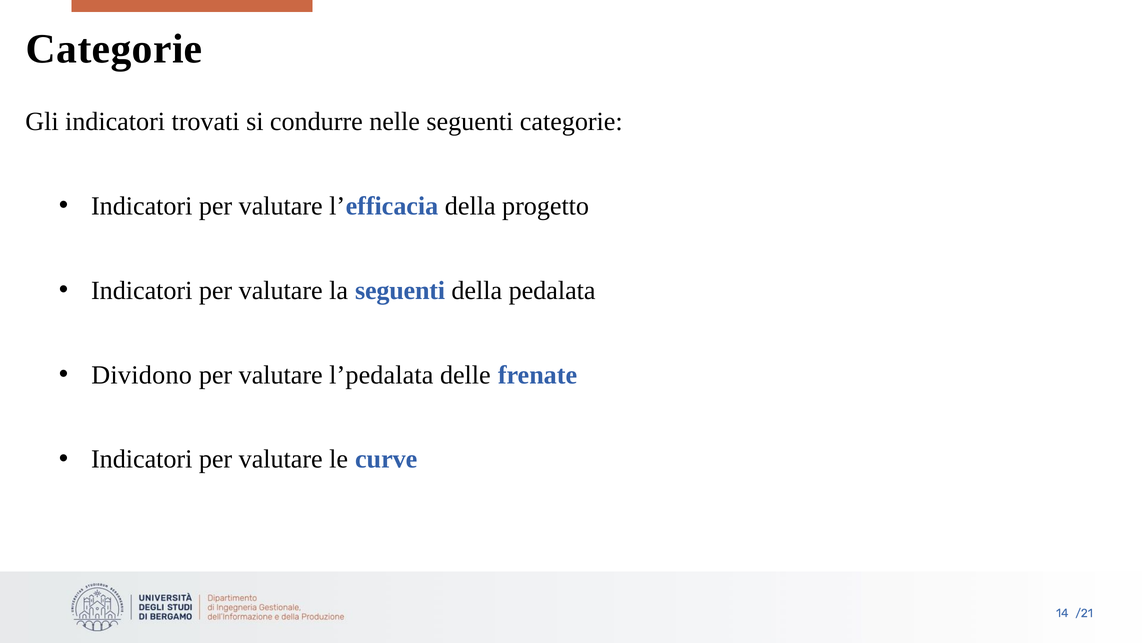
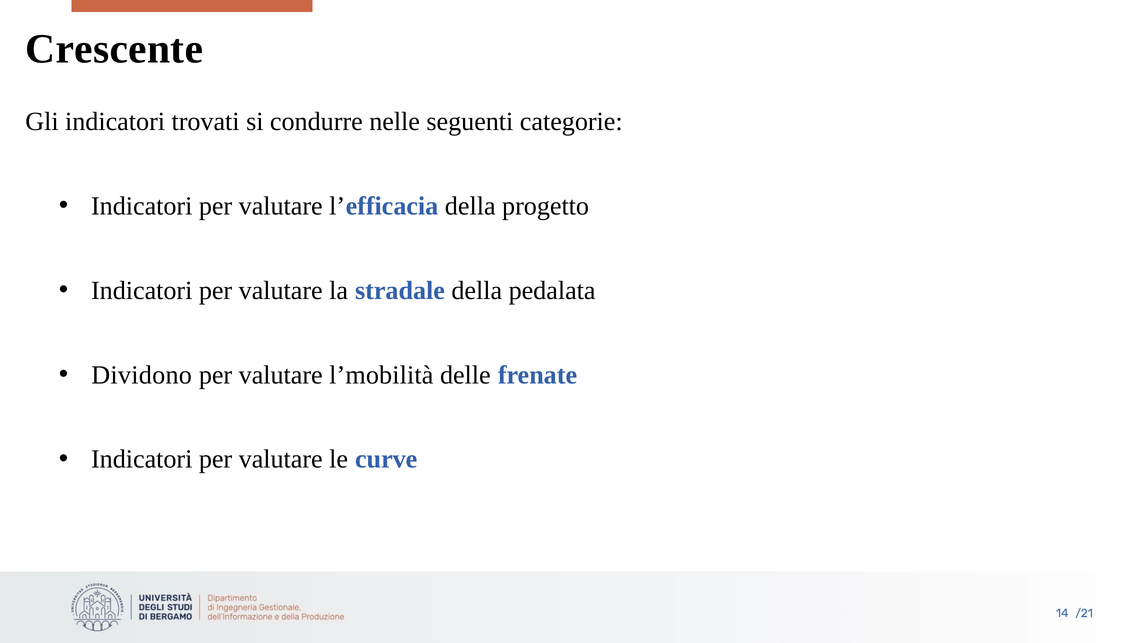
Categorie: Categorie -> Crescente (114, 49)
la seguenti: seguenti -> stradale (400, 290)
l’pedalata: l’pedalata -> l’mobilità (381, 375)
